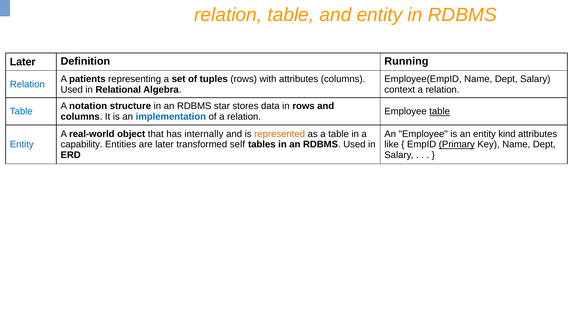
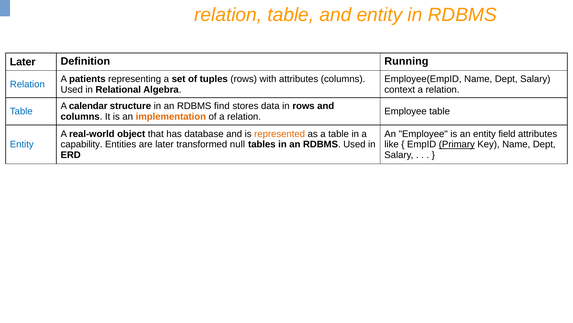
notation: notation -> calendar (88, 106)
star: star -> find (222, 106)
table underline: present -> none (440, 111)
implementation colour: blue -> orange (171, 117)
internally: internally -> database (204, 134)
kind: kind -> field (507, 134)
self: self -> null (237, 144)
